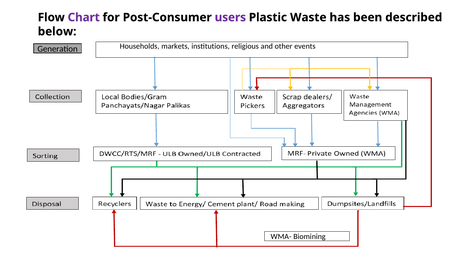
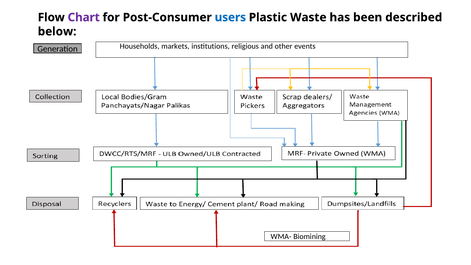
users colour: purple -> blue (230, 17)
